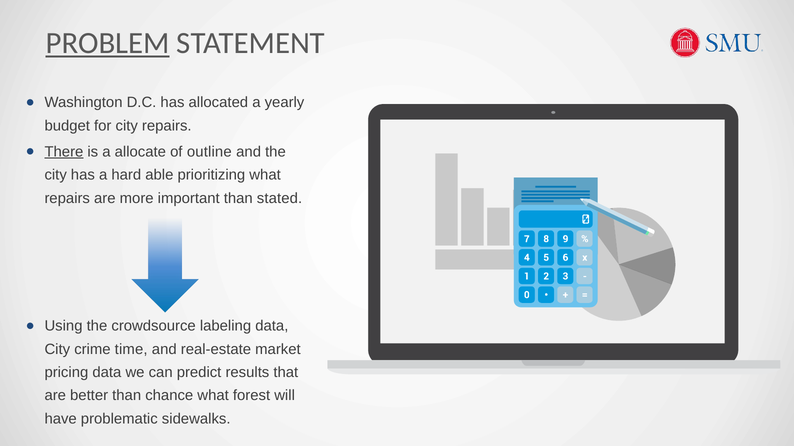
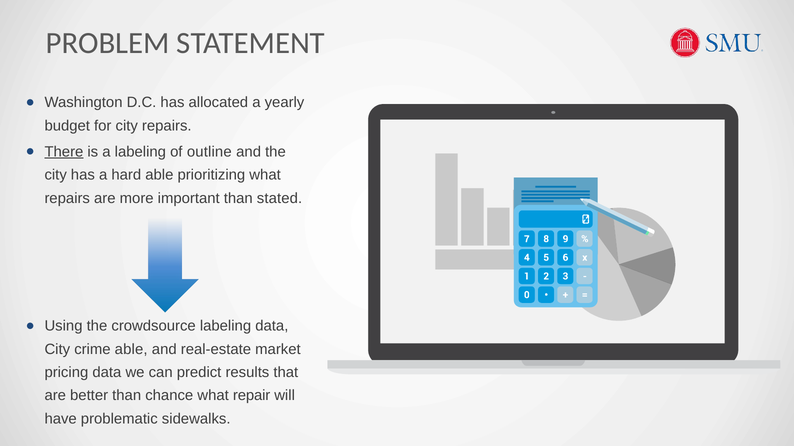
PROBLEM underline: present -> none (108, 43)
a allocate: allocate -> labeling (140, 152)
crime time: time -> able (131, 350)
forest: forest -> repair (252, 396)
